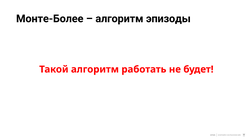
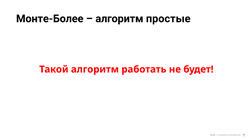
эпизоды: эпизоды -> простые (168, 19)
